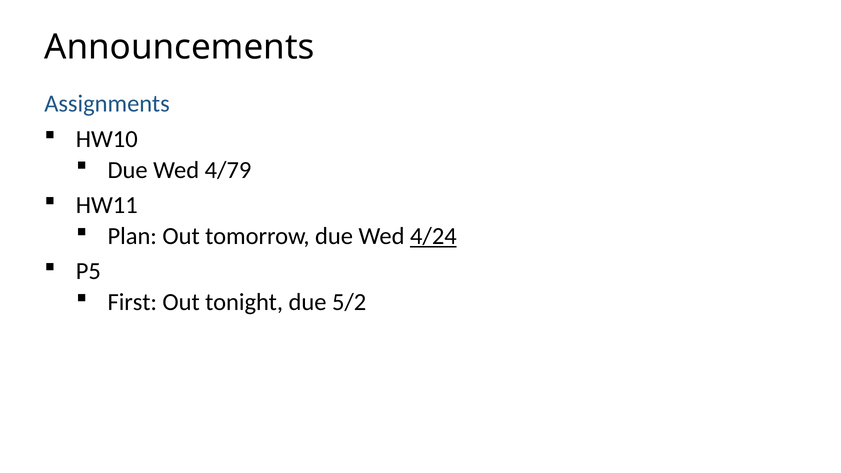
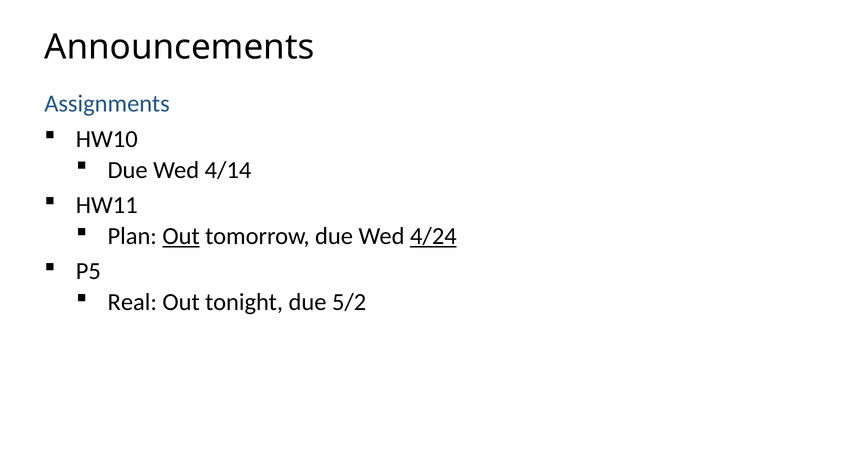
4/79: 4/79 -> 4/14 (228, 170)
Out underline: none -> present (181, 236)
First: First -> Real (132, 302)
